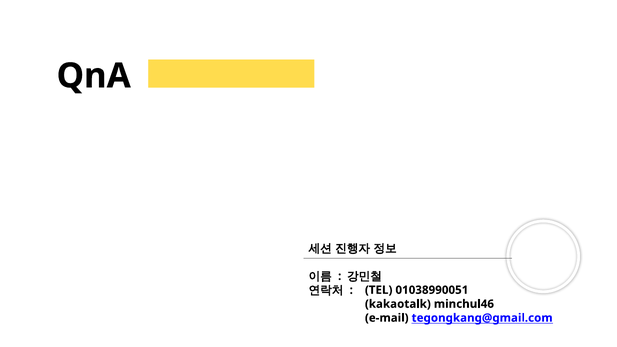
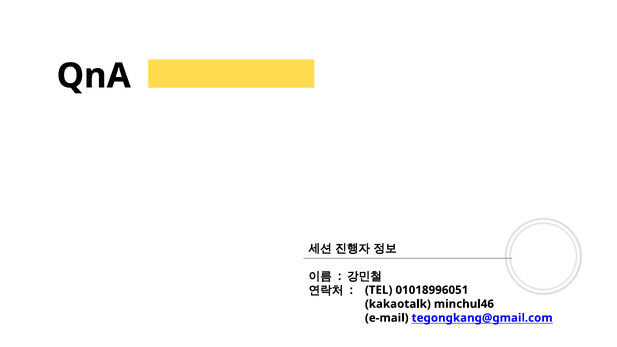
01038990051: 01038990051 -> 01018996051 (432, 290)
